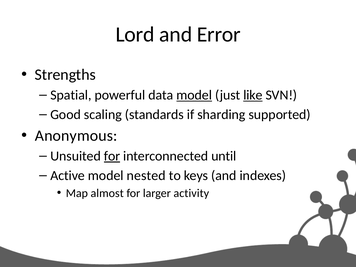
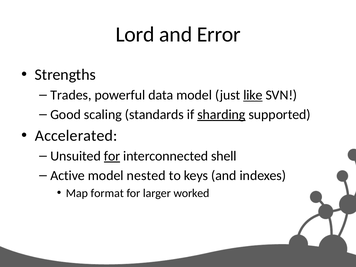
Spatial: Spatial -> Trades (71, 95)
model underline: present -> none (194, 95)
sharding underline: none -> present (221, 115)
Anonymous: Anonymous -> Accelerated (76, 136)
until: until -> shell (224, 156)
almost: almost -> format (107, 193)
activity: activity -> worked (191, 193)
